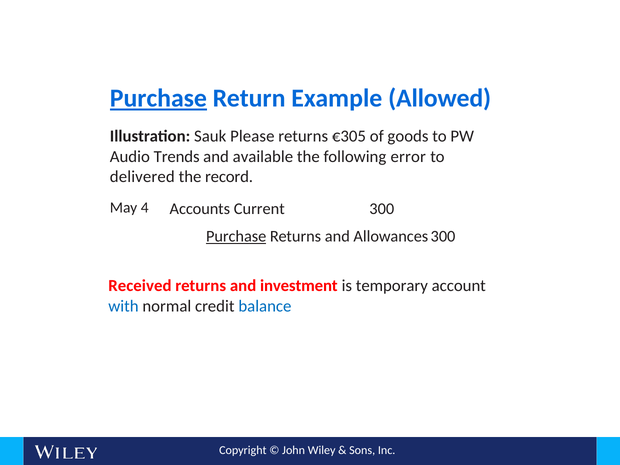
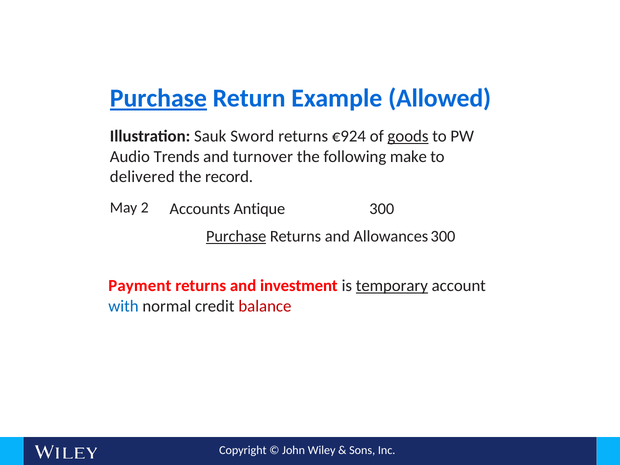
Please: Please -> Sword (252, 136)
€305: €305 -> €924 (349, 136)
goods underline: none -> present (408, 136)
available: available -> turnover (263, 156)
error: error -> make (408, 156)
4: 4 -> 2 (145, 208)
Current: Current -> Antique (259, 209)
Received: Received -> Payment (140, 286)
temporary underline: none -> present (392, 286)
balance colour: blue -> red (265, 306)
